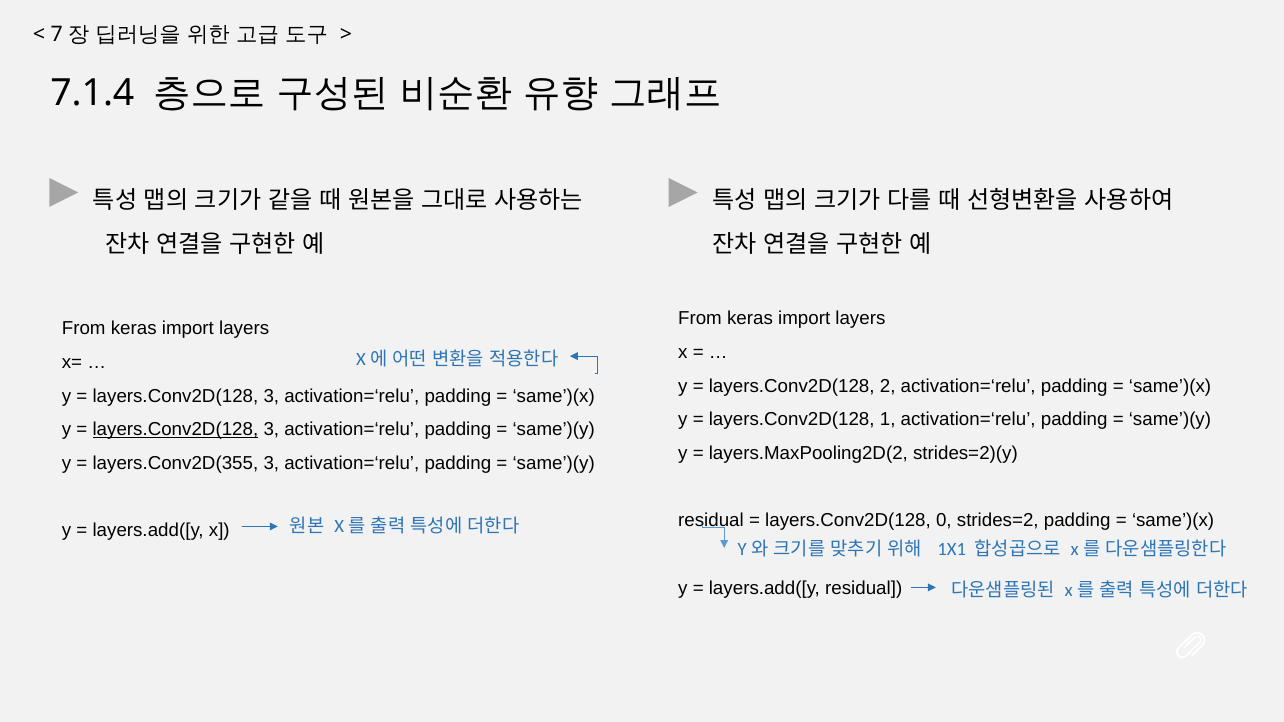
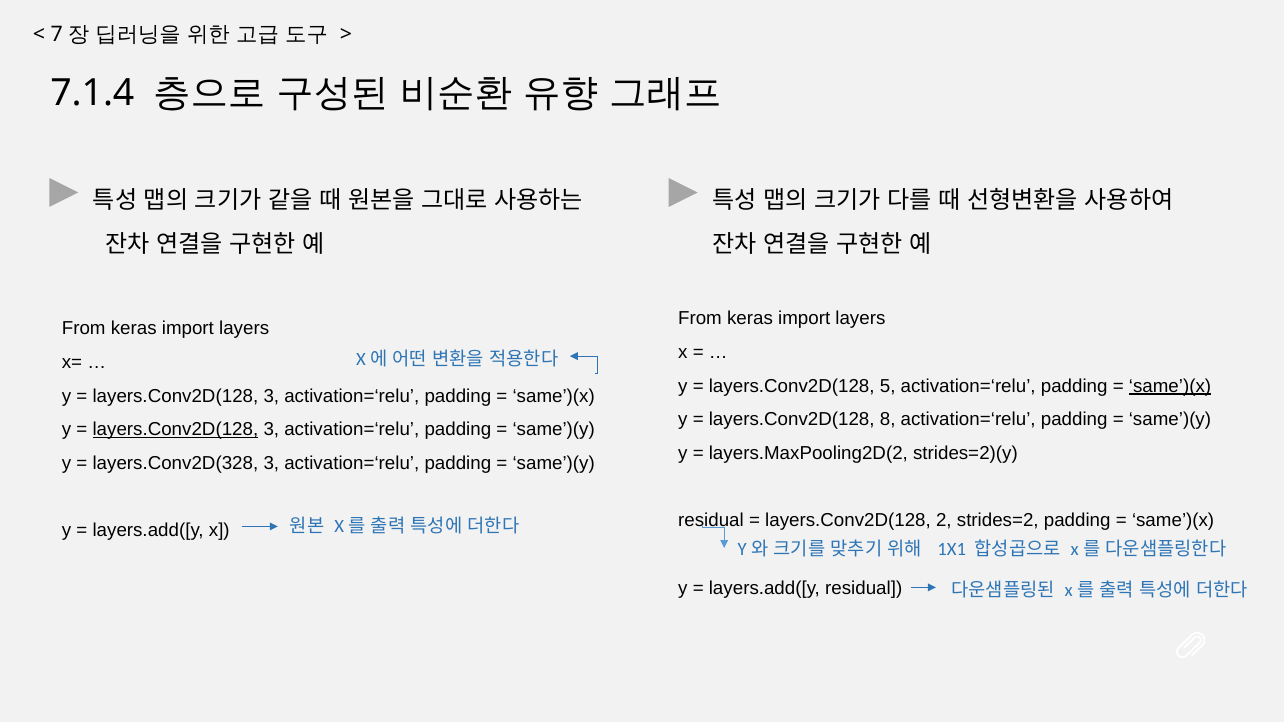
2: 2 -> 5 (888, 386)
same’)(x underline: none -> present (1170, 386)
1: 1 -> 8 (888, 420)
layers.Conv2D(355: layers.Conv2D(355 -> layers.Conv2D(328 (175, 464)
0: 0 -> 2 (944, 521)
